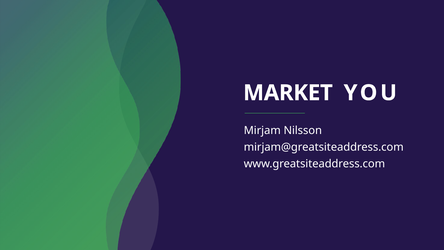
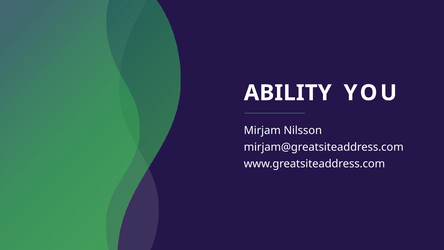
MARKET: MARKET -> ABILITY (288, 93)
